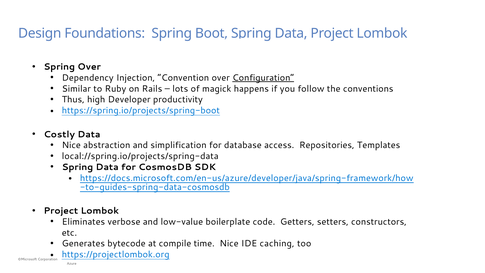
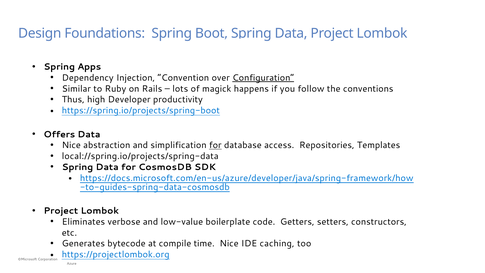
Spring Over: Over -> Apps (89, 67)
Costly: Costly -> Offers (59, 134)
for underline: none -> present (215, 145)
